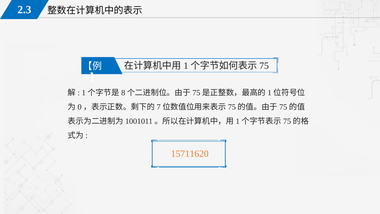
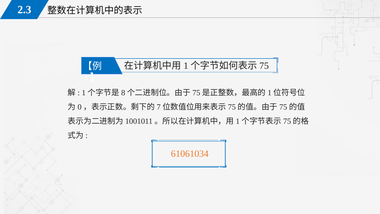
15711620: 15711620 -> 61061034 (190, 153)
